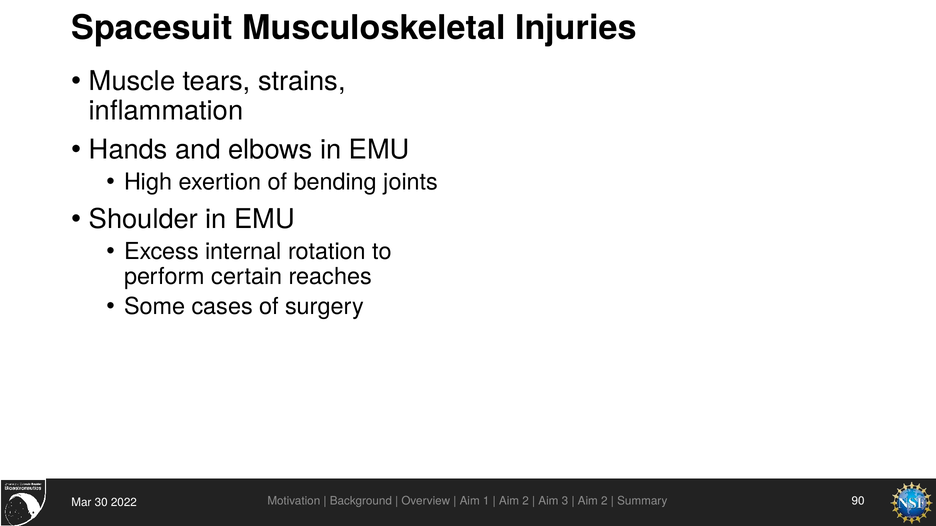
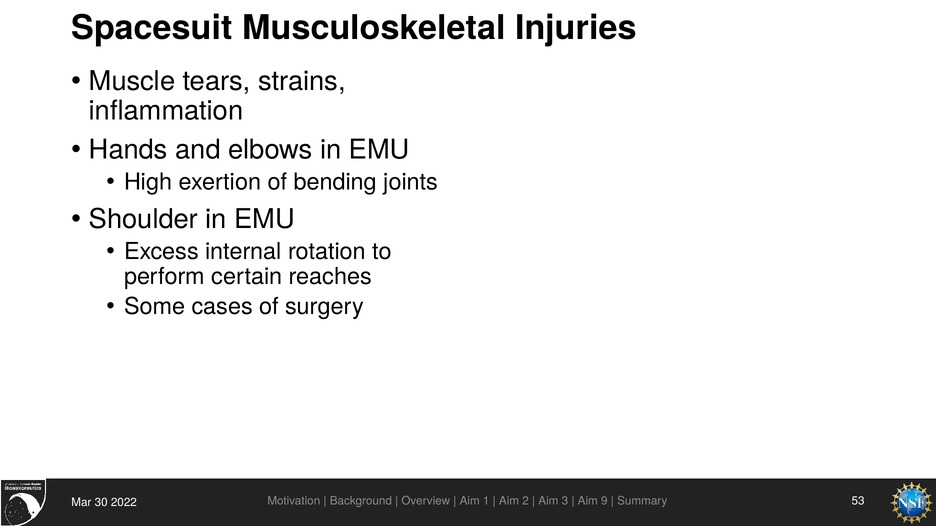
2: 2 -> 9 (604, 501)
90: 90 -> 53 (858, 501)
